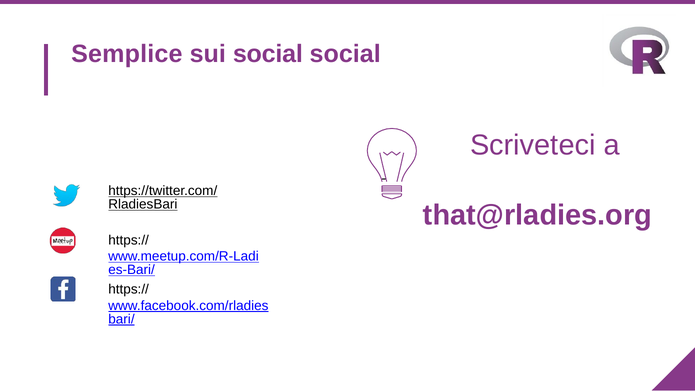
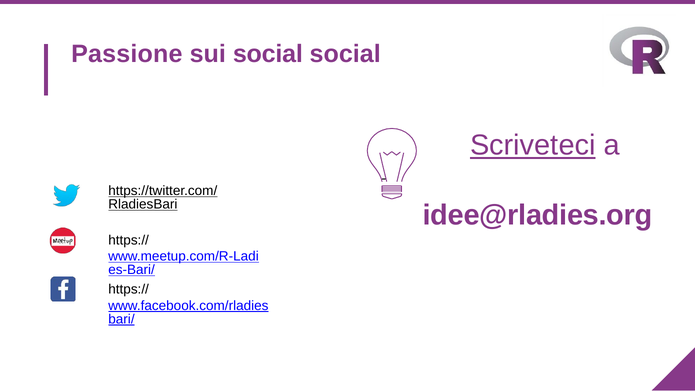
Semplice: Semplice -> Passione (127, 54)
Scriveteci underline: none -> present (533, 145)
that@rladies.org: that@rladies.org -> idee@rladies.org (538, 215)
